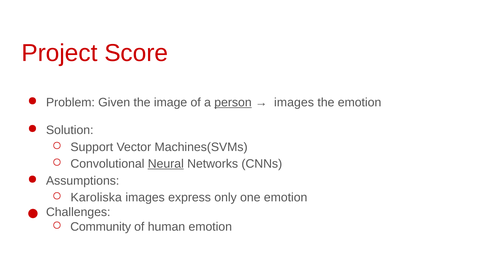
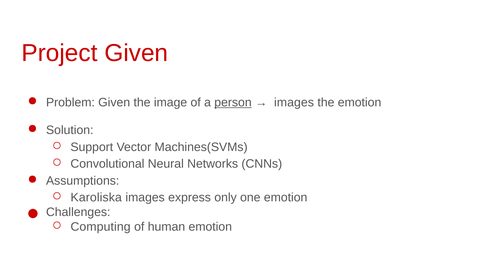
Project Score: Score -> Given (136, 53)
Neural underline: present -> none (166, 164)
Community: Community -> Computing (101, 227)
